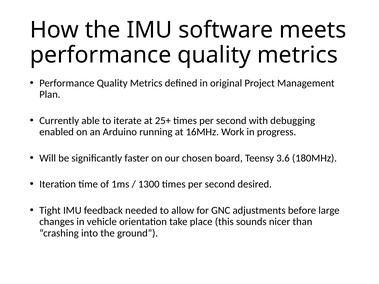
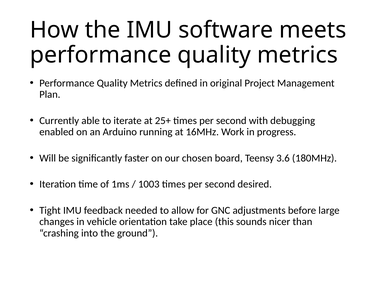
1300: 1300 -> 1003 (149, 184)
